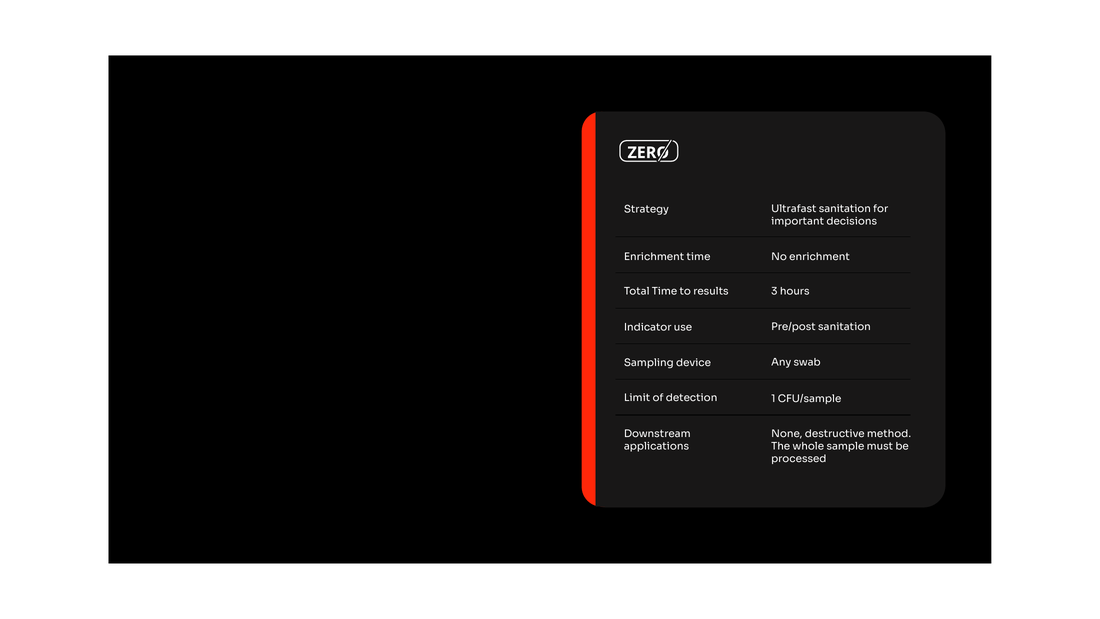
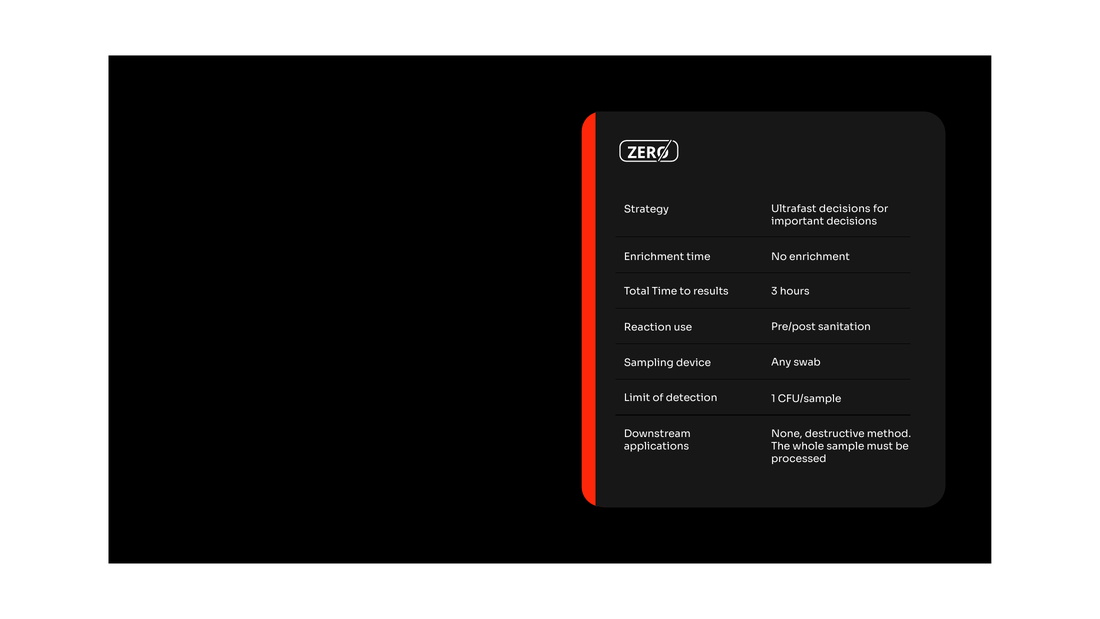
Ultrafast sanitation: sanitation -> decisions (845, 209)
Indicator: Indicator -> Reaction (648, 327)
